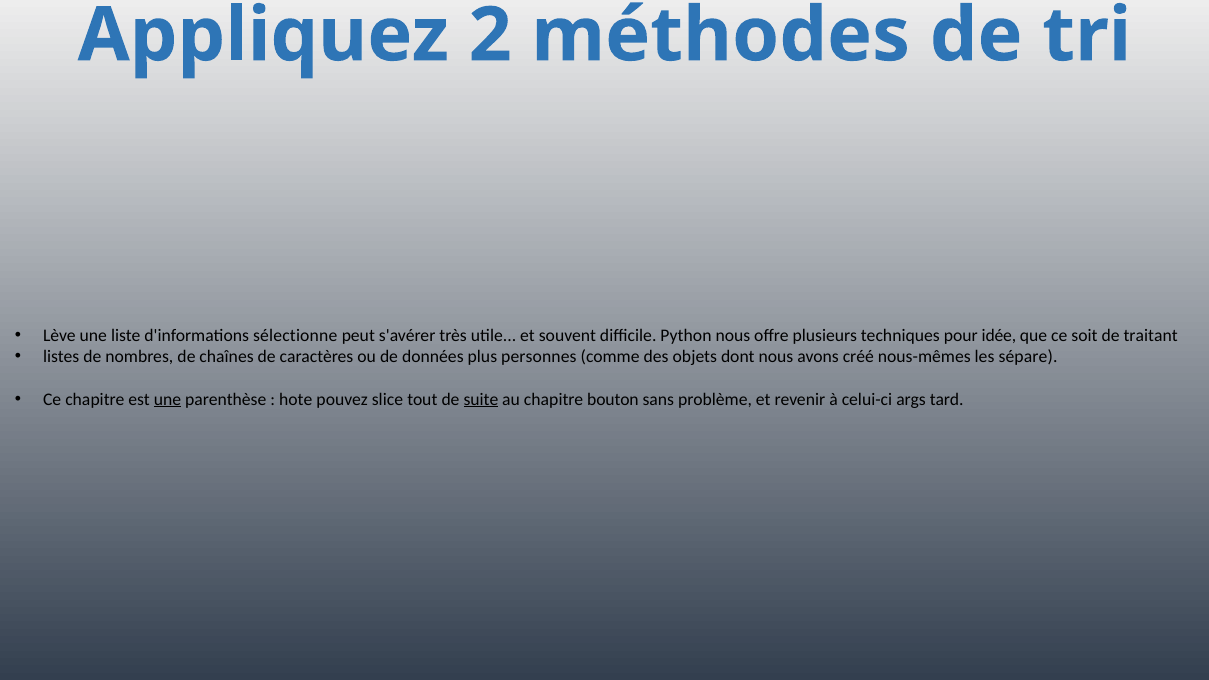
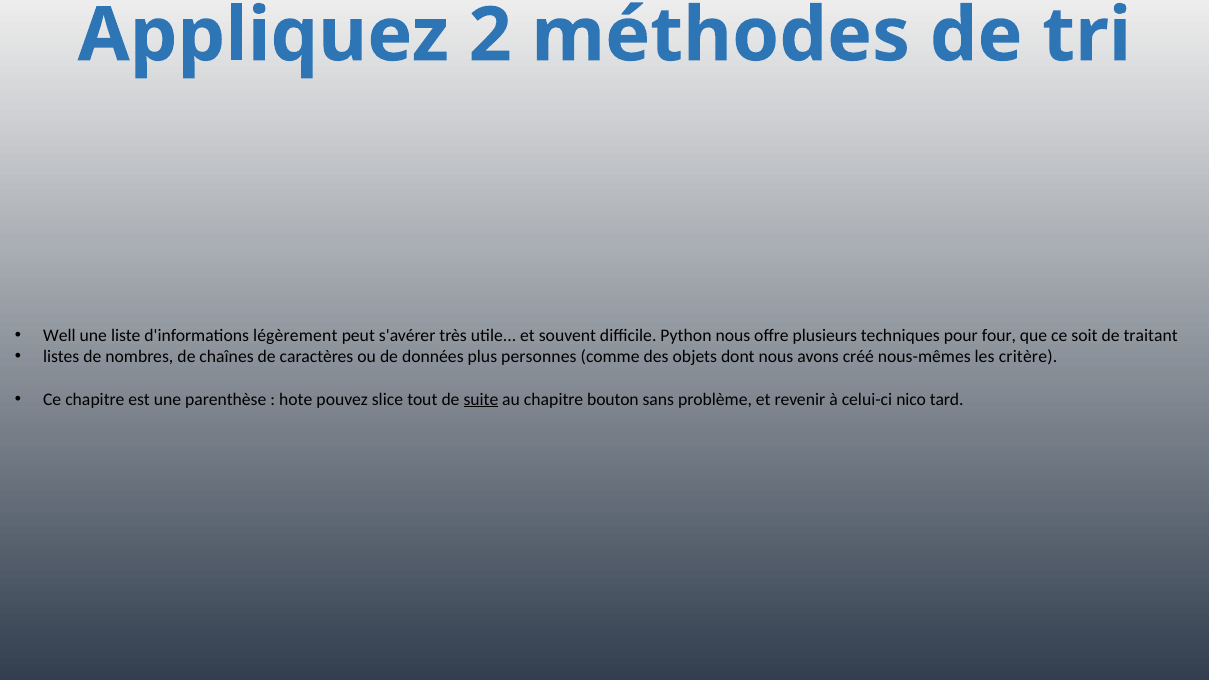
Lève: Lève -> Well (59, 336)
sélectionne: sélectionne -> légèrement (295, 336)
idée: idée -> four (999, 336)
sépare: sépare -> critère (1028, 357)
une underline: present -> none (167, 399)
args: args -> nico (911, 399)
